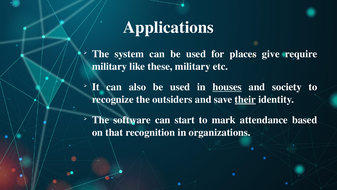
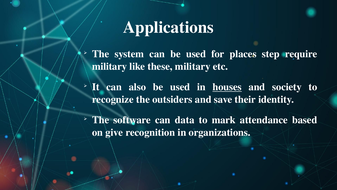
give: give -> step (271, 54)
their underline: present -> none (245, 99)
start: start -> data (185, 120)
that: that -> give (114, 132)
